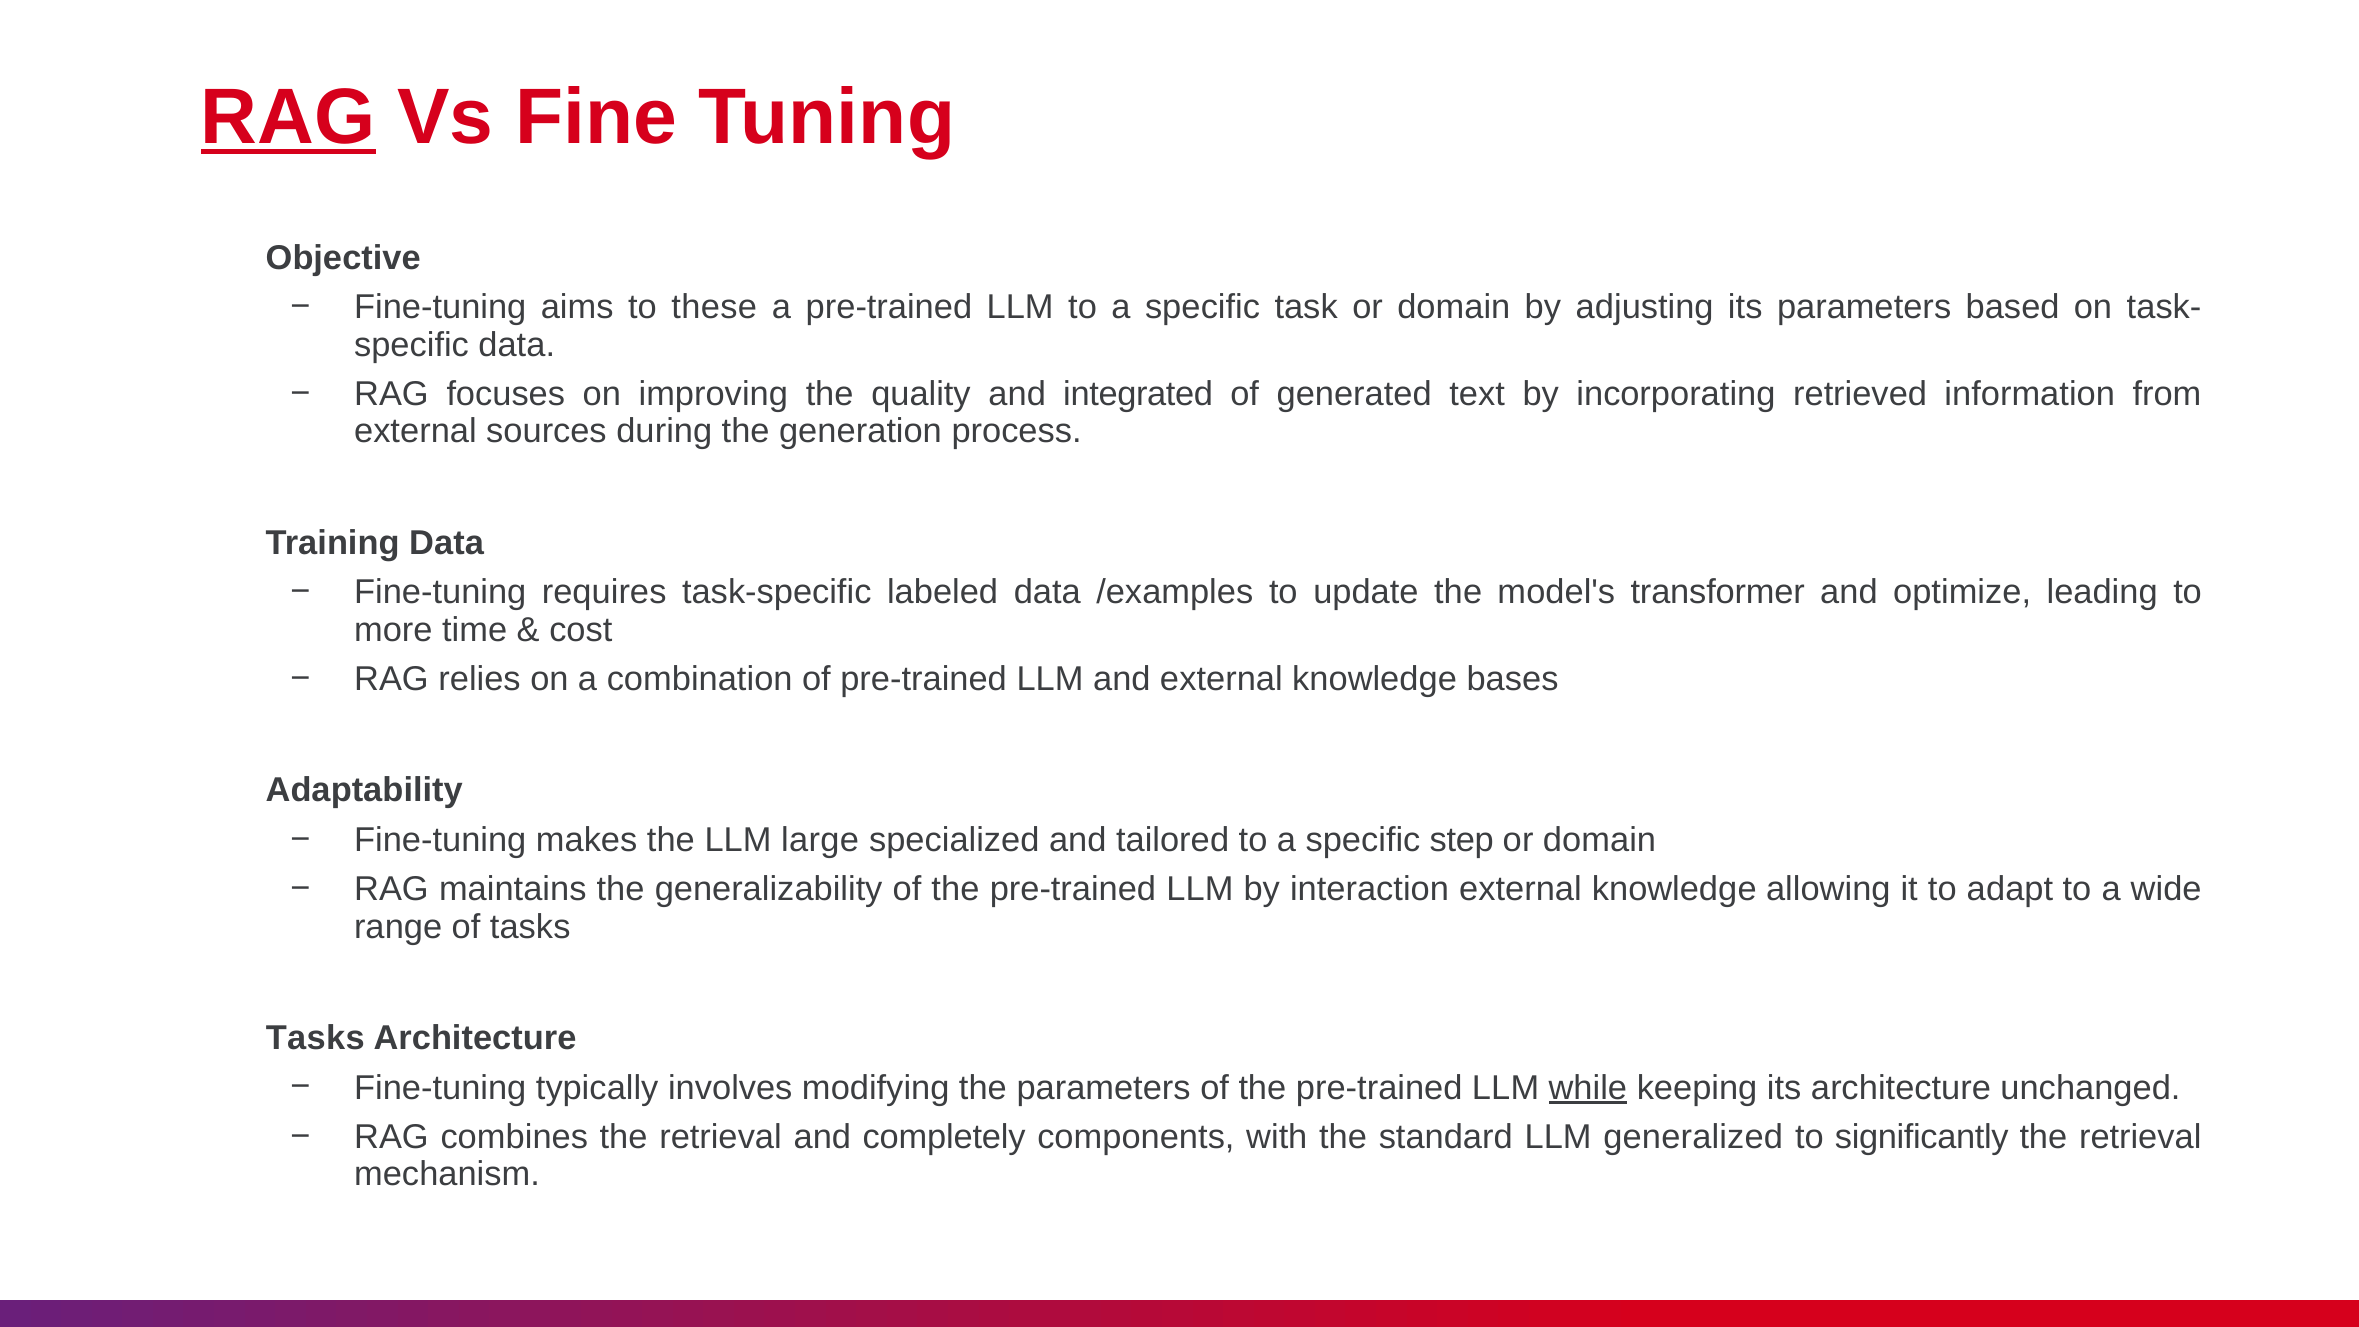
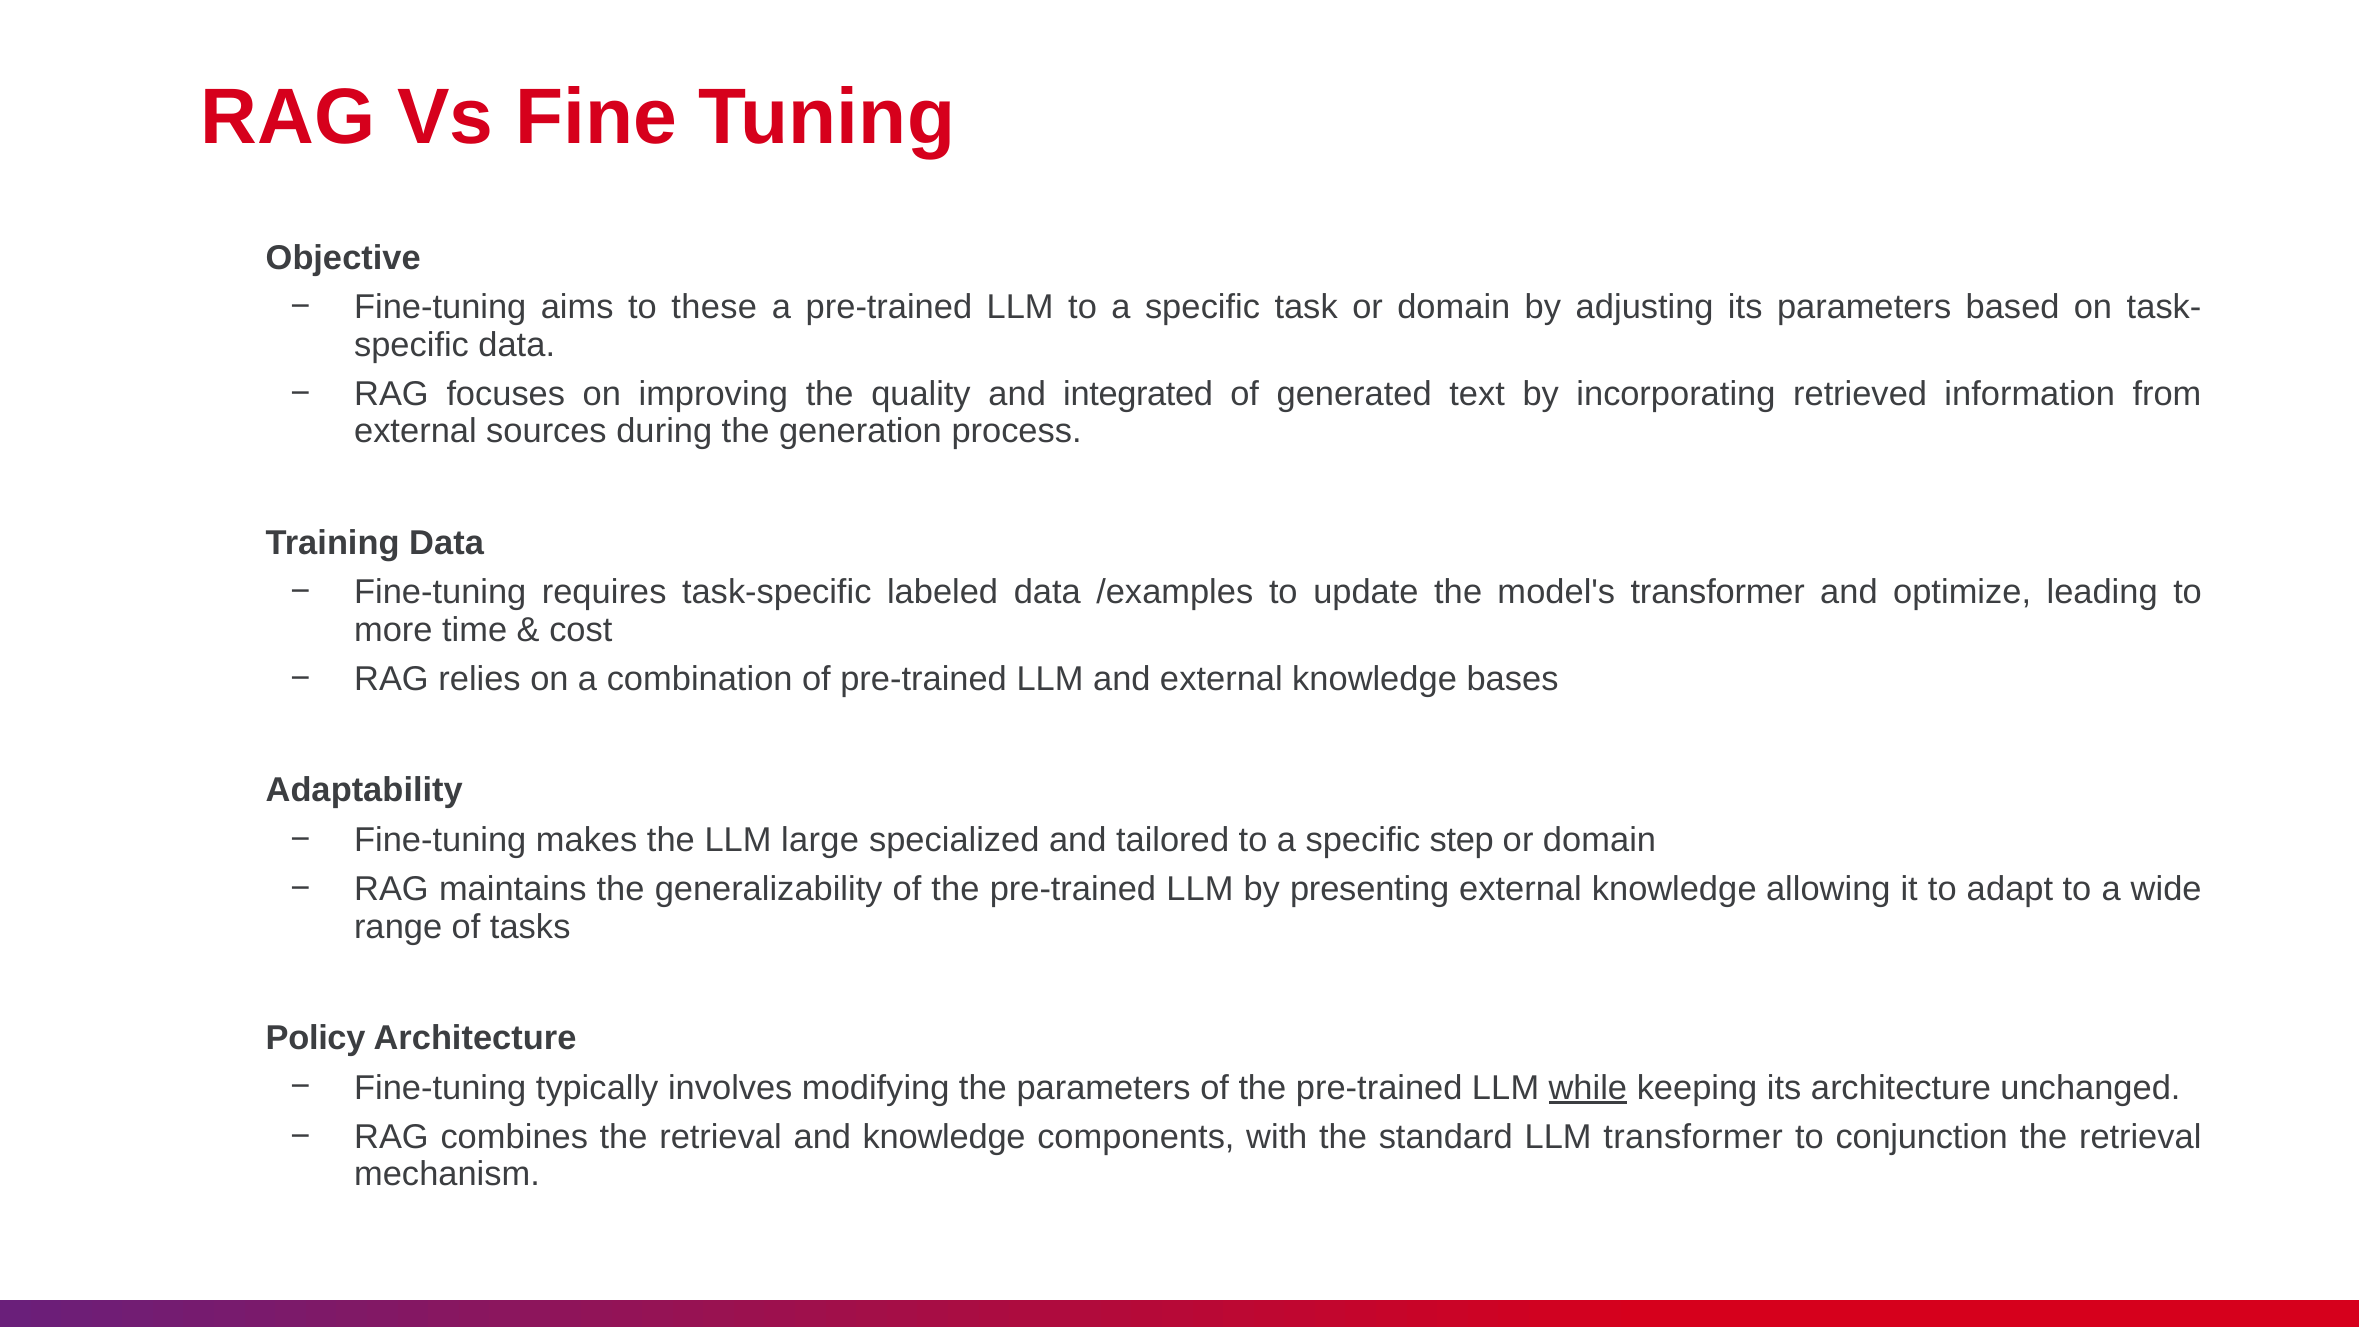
RAG underline: present -> none (288, 118)
interaction: interaction -> presenting (1370, 890)
Tasks: Tasks -> Policy (316, 1038)
and completely: completely -> knowledge (944, 1137)
LLM generalized: generalized -> transformer (1693, 1137)
significantly: significantly -> conjunction (1922, 1137)
